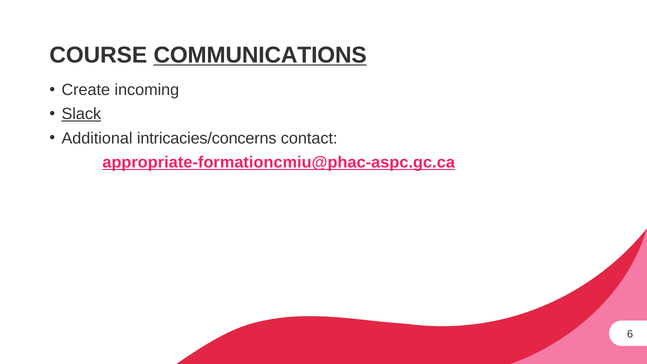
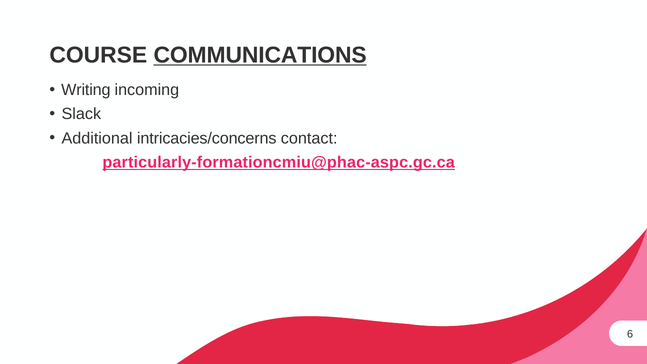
Create: Create -> Writing (86, 90)
Slack underline: present -> none (81, 114)
appropriate-formationcmiu@phac-aspc.gc.ca: appropriate-formationcmiu@phac-aspc.gc.ca -> particularly-formationcmiu@phac-aspc.gc.ca (279, 162)
